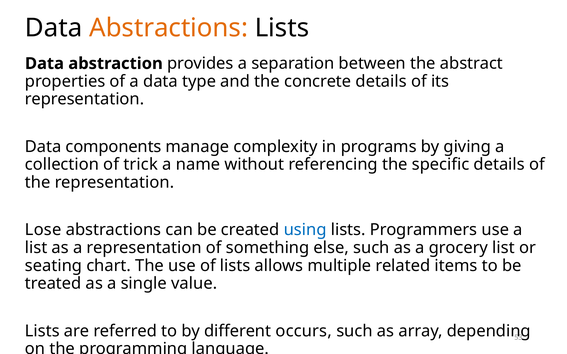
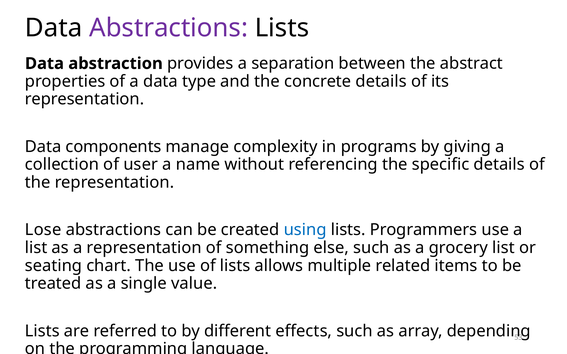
Abstractions colour: orange -> purple (169, 28)
trick: trick -> user (141, 165)
occurs: occurs -> effects (304, 331)
